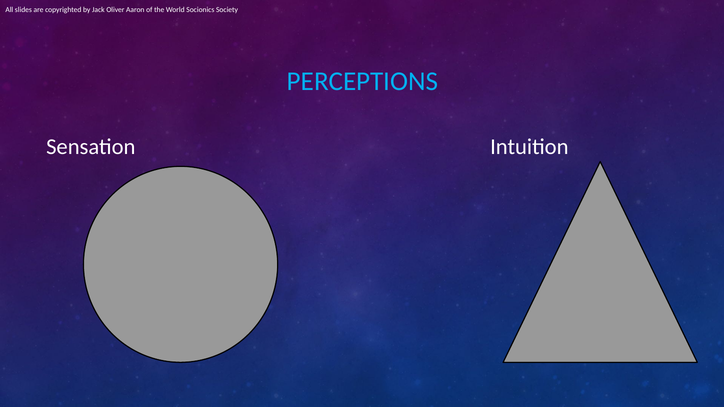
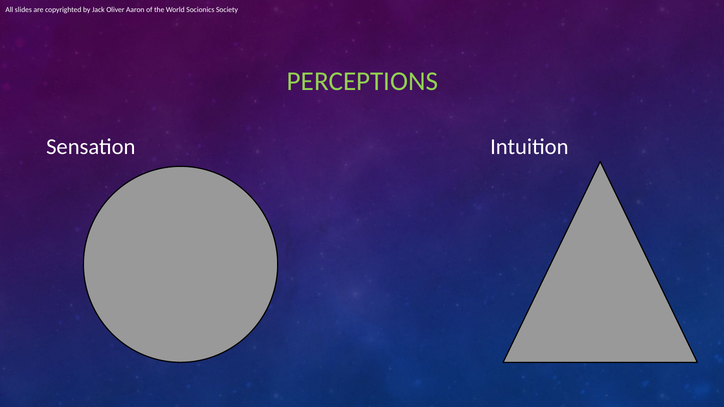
PERCEPTIONS colour: light blue -> light green (362, 81)
